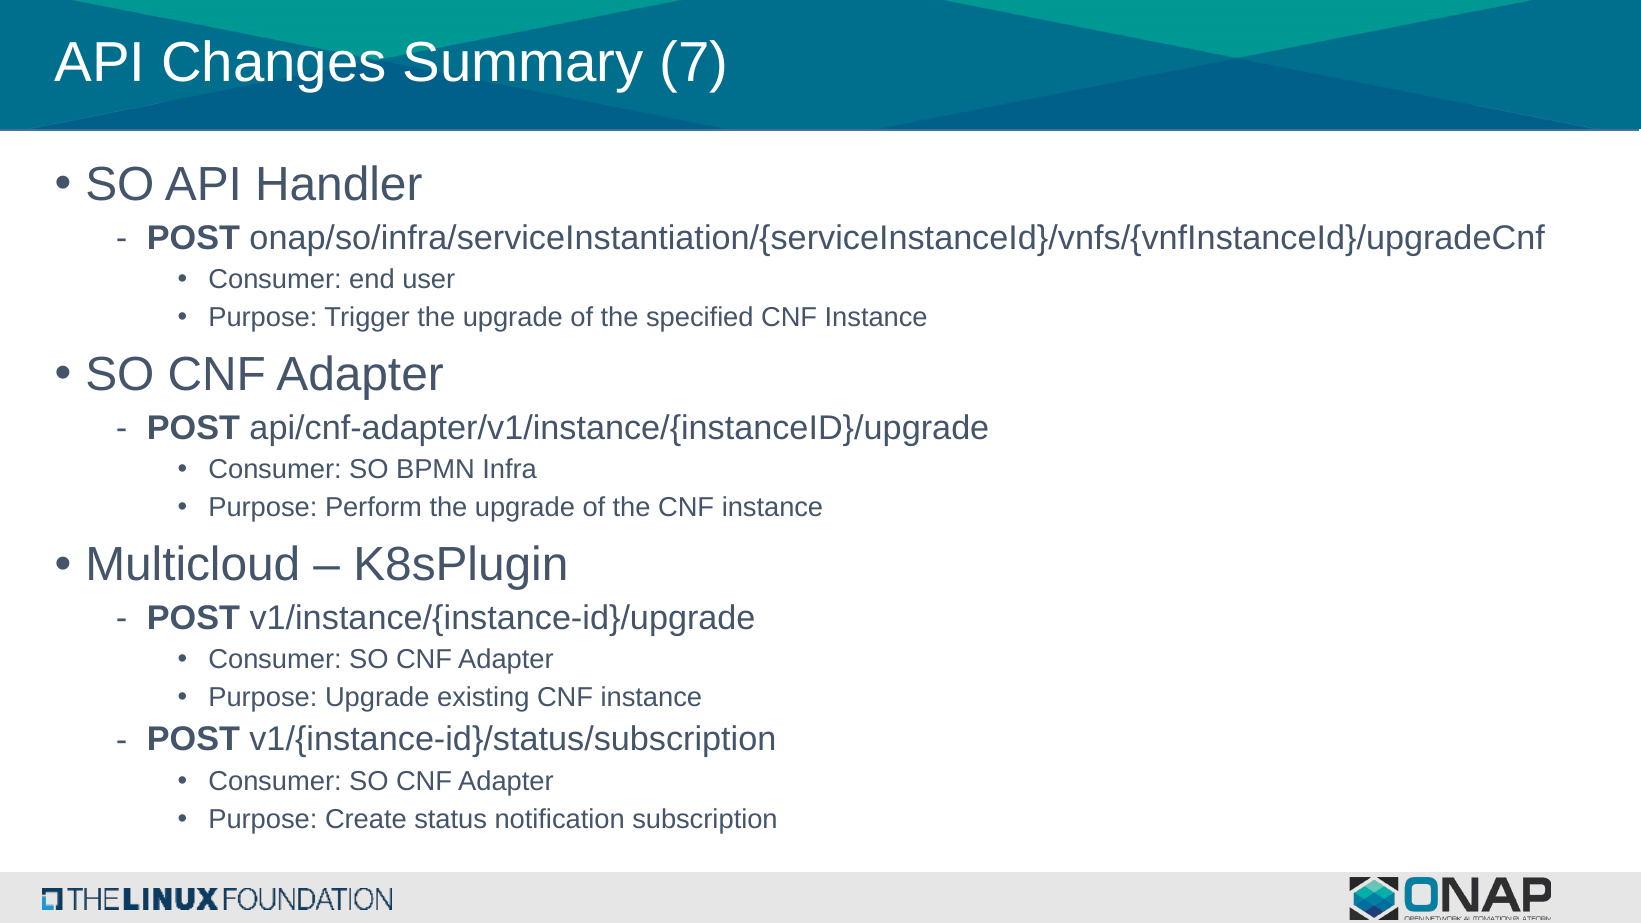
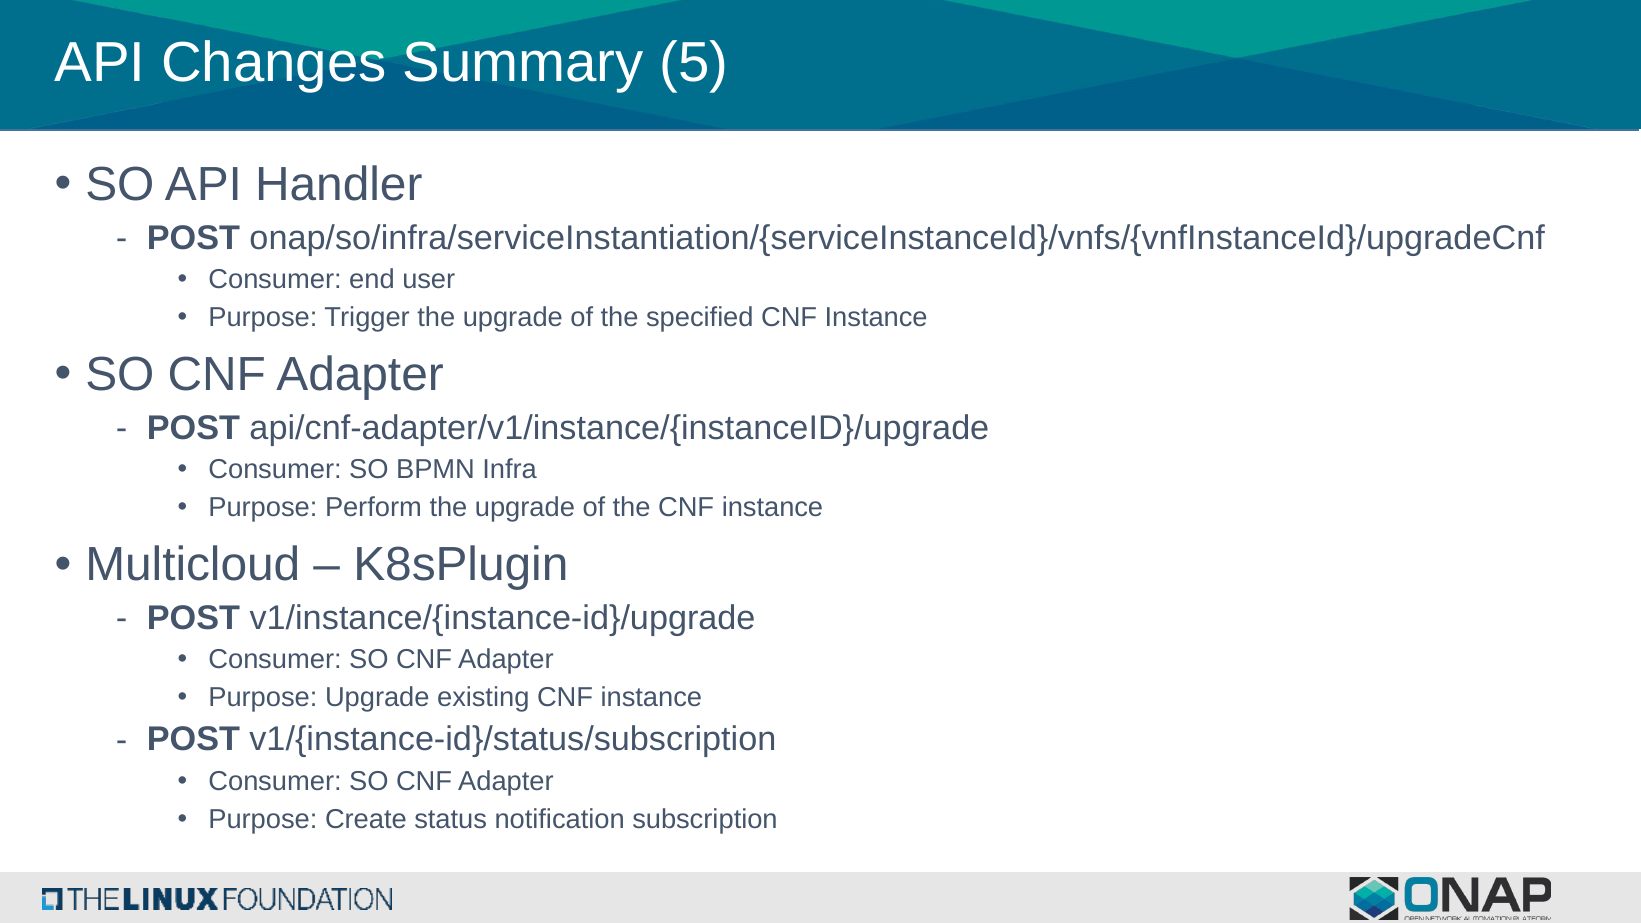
7: 7 -> 5 (694, 63)
